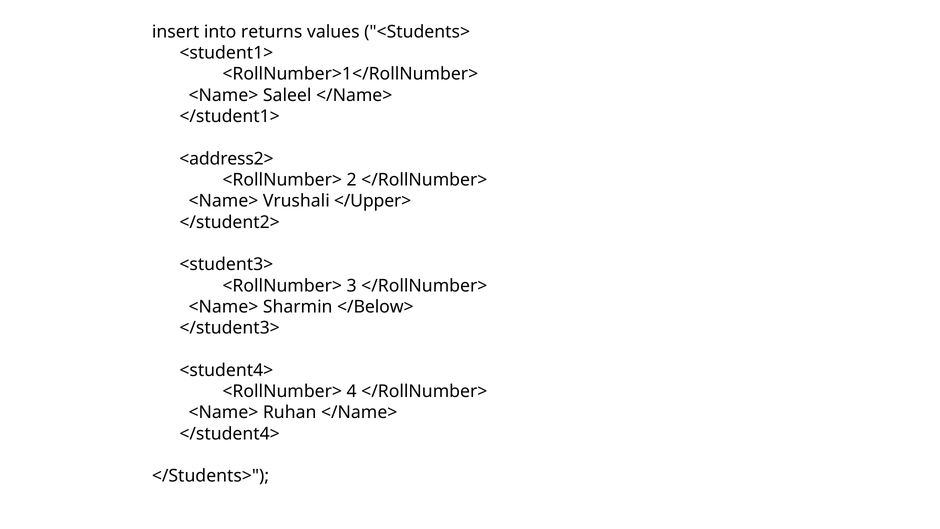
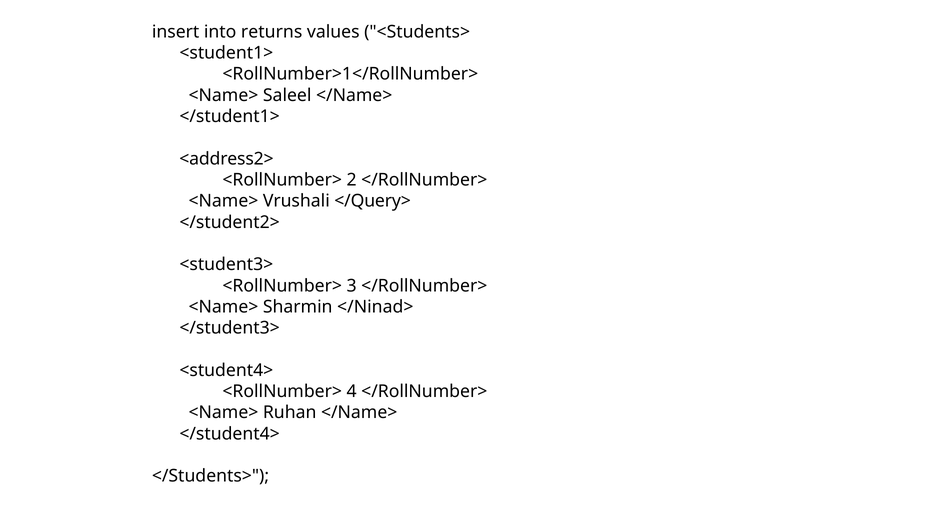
</Upper>: </Upper> -> </Query> (373, 201)
</Below>: </Below> -> </Ninad> (375, 307)
